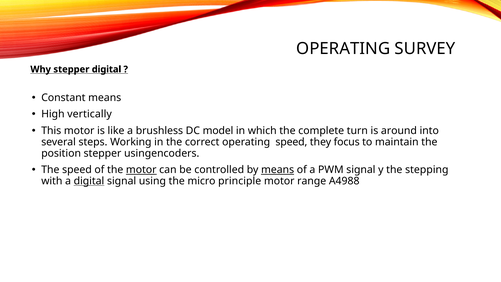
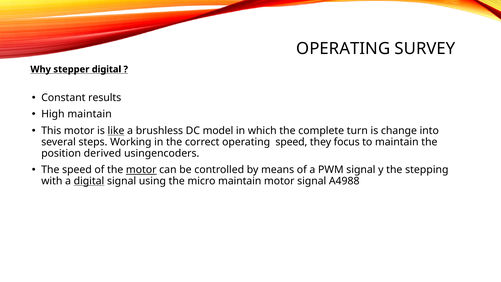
Constant means: means -> results (105, 98)
High vertically: vertically -> maintain (90, 114)
like underline: none -> present (116, 131)
around: around -> change (399, 131)
position stepper: stepper -> derived (102, 153)
means underline: present -> none (278, 170)
micro principle: principle -> maintain (240, 181)
motor range: range -> signal (312, 181)
